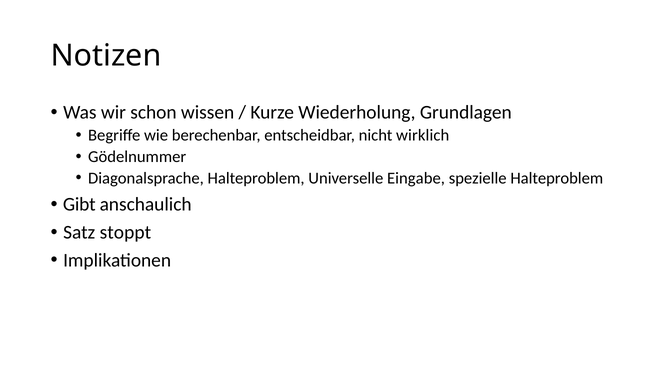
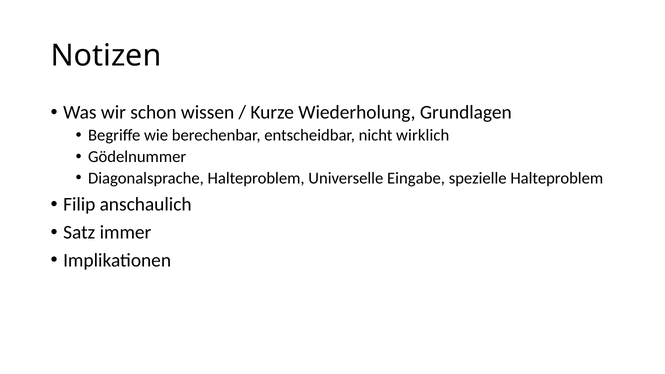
Gibt: Gibt -> Filip (79, 205)
stoppt: stoppt -> immer (125, 232)
